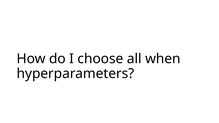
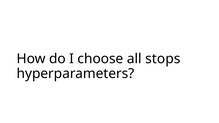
when: when -> stops (163, 59)
